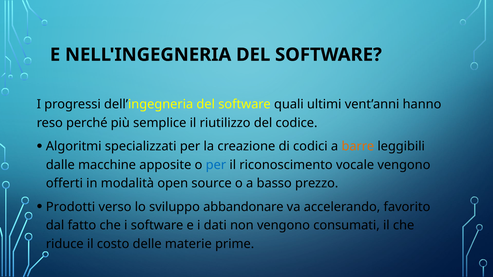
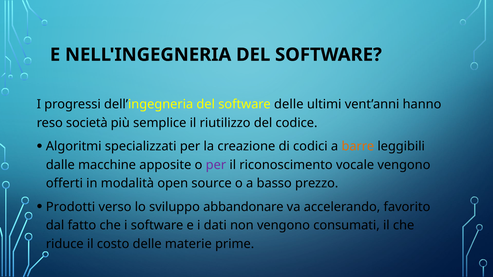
software quali: quali -> delle (289, 104)
perché: perché -> società (87, 123)
per colour: blue -> purple (216, 165)
